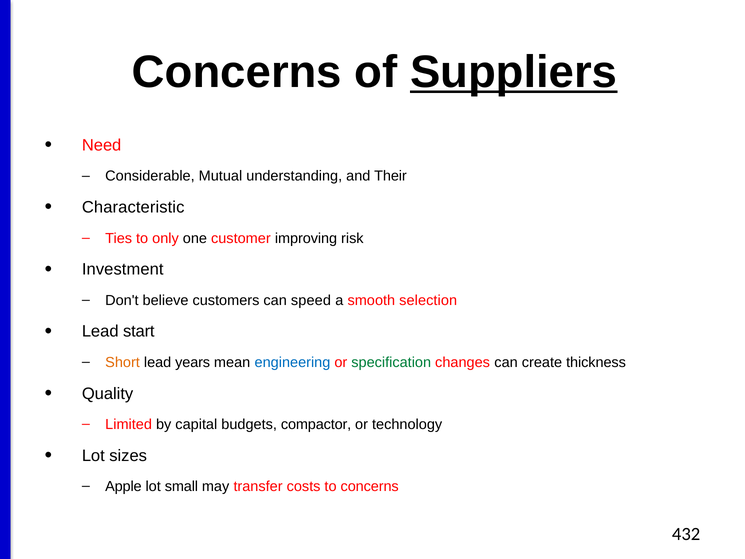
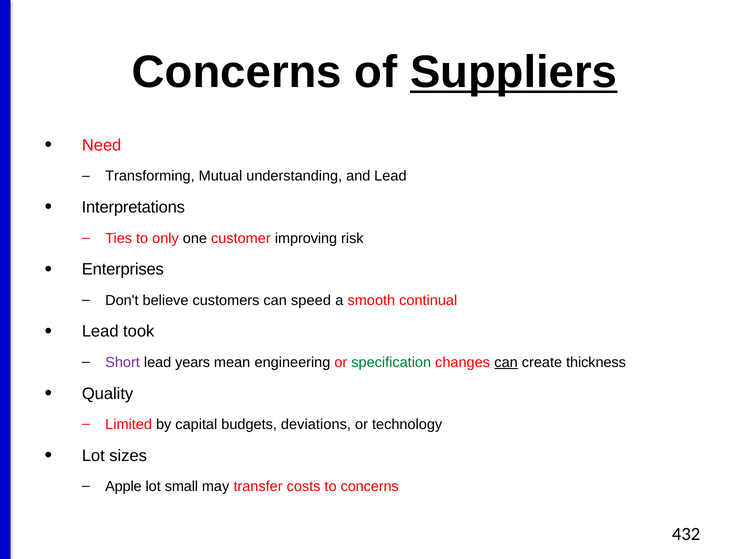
Considerable: Considerable -> Transforming (150, 176)
and Their: Their -> Lead (390, 176)
Characteristic: Characteristic -> Interpretations (133, 207)
Investment: Investment -> Enterprises (123, 269)
selection: selection -> continual (428, 300)
start: start -> took (139, 331)
Short colour: orange -> purple (123, 362)
engineering colour: blue -> black (292, 362)
can underline: none -> present (506, 362)
compactor: compactor -> deviations (316, 424)
